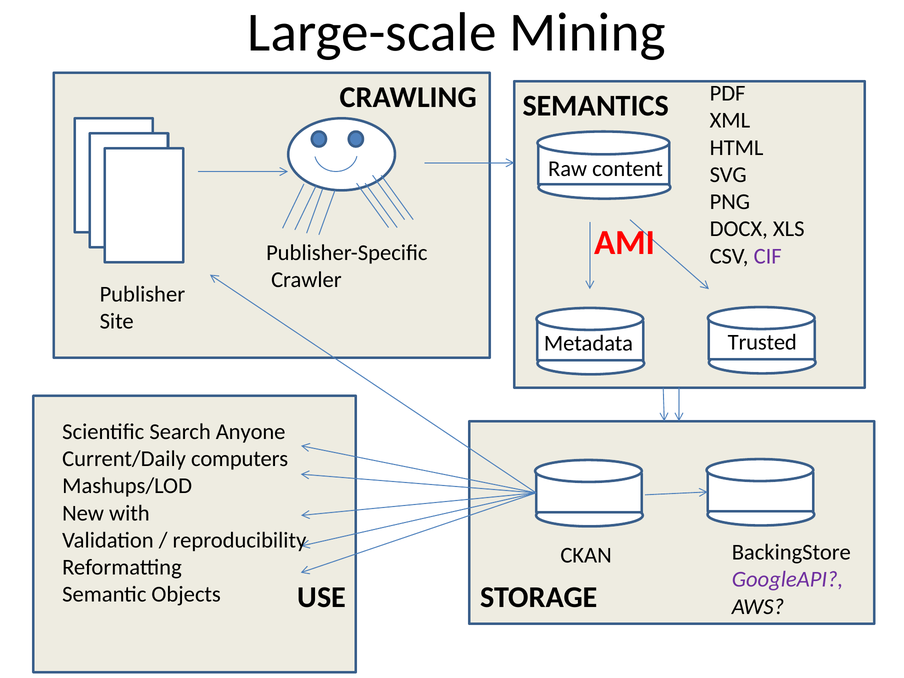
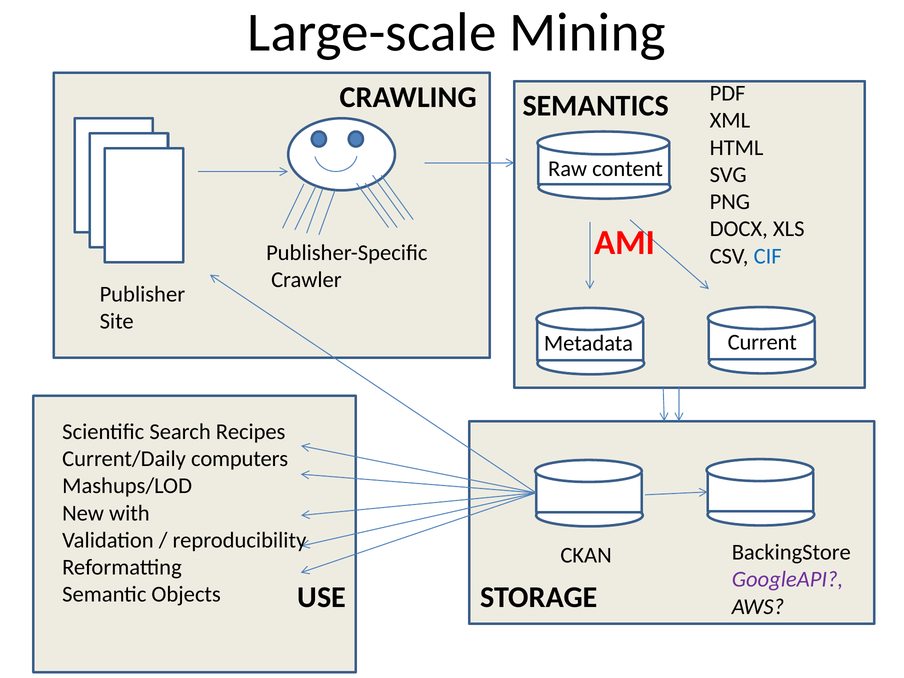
CIF colour: purple -> blue (768, 256)
Trusted: Trusted -> Current (762, 342)
Anyone: Anyone -> Recipes (251, 432)
